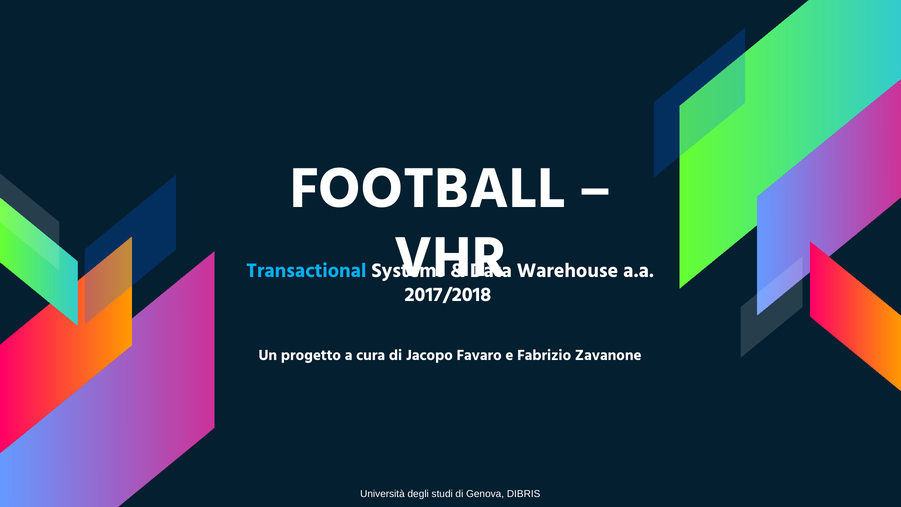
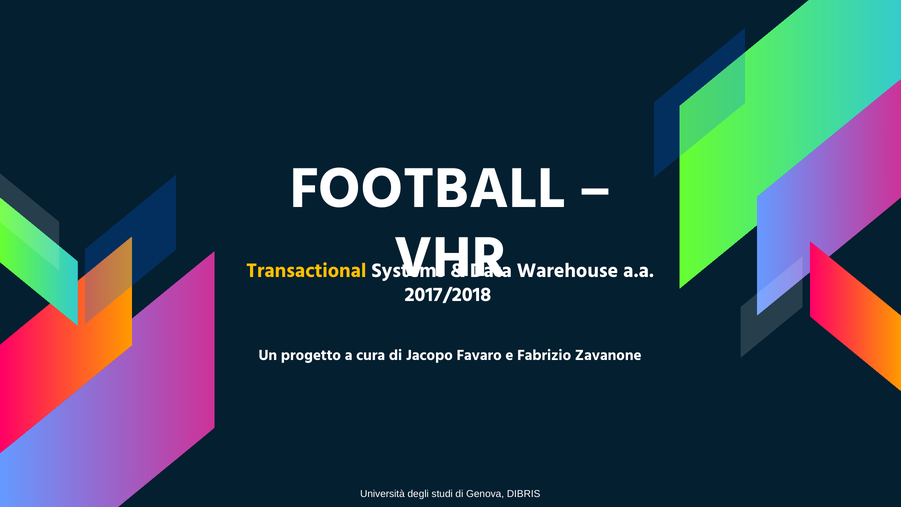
Transactional colour: light blue -> yellow (306, 270)
